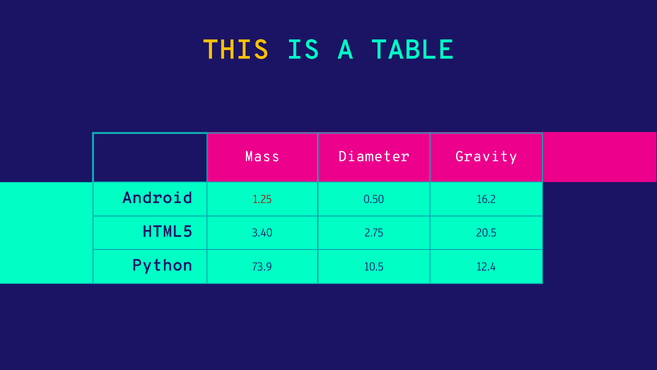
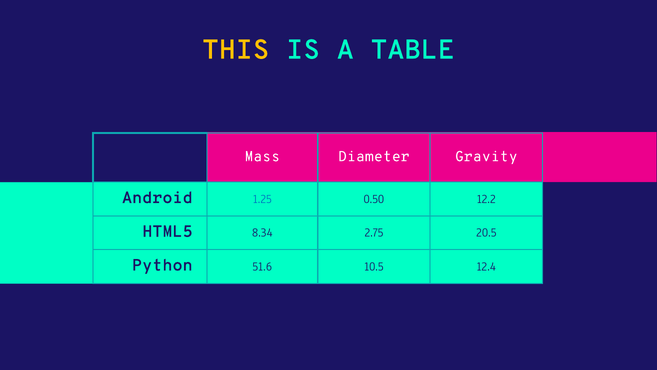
1.25 colour: red -> blue (262, 199)
16.2: 16.2 -> 12.2 (486, 199)
3.40: 3.40 -> 8.34 (262, 232)
73.9: 73.9 -> 51.6 (262, 266)
